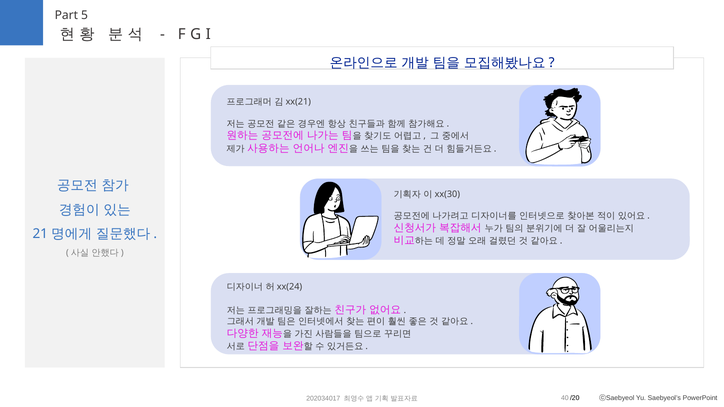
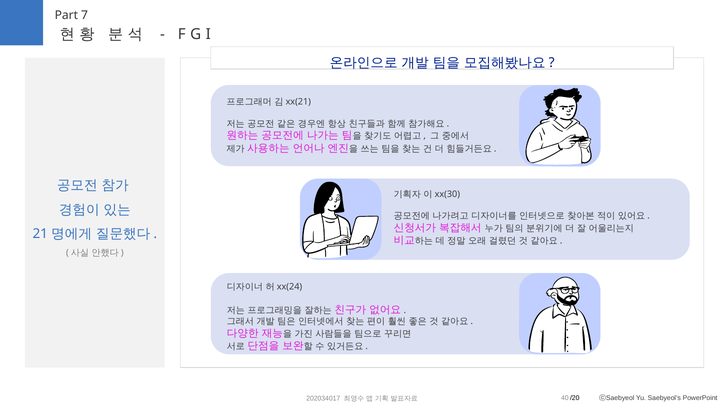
5: 5 -> 7 (85, 15)
